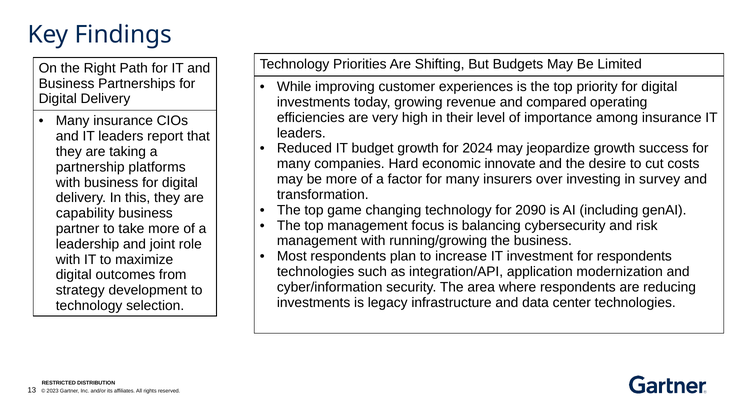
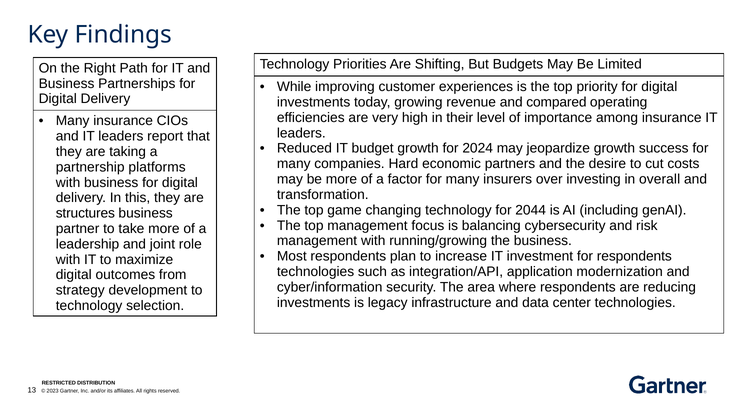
innovate: innovate -> partners (510, 164)
survey: survey -> overall (660, 179)
2090: 2090 -> 2044 (531, 210)
capability: capability -> structures (85, 213)
